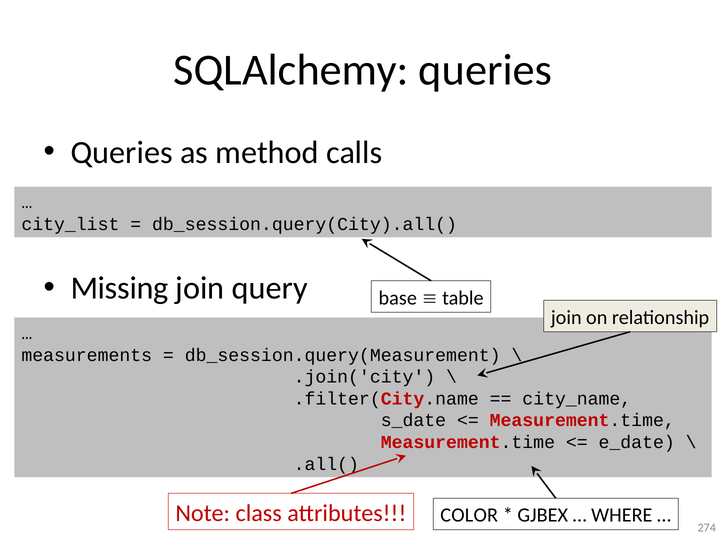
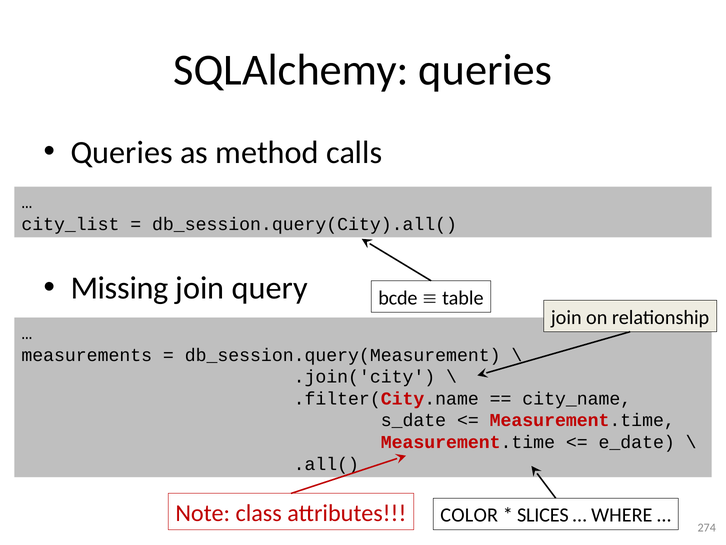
base: base -> bcde (398, 298)
GJBEX: GJBEX -> SLICES (543, 515)
